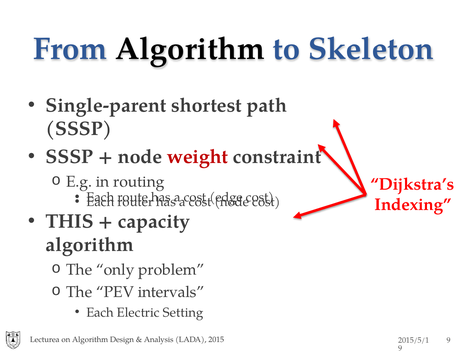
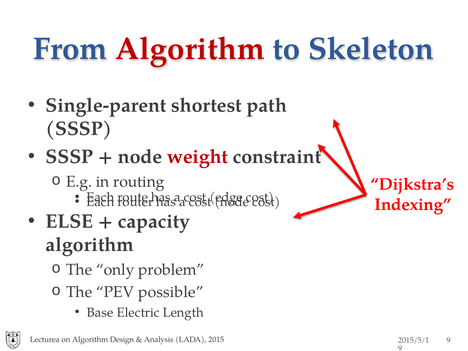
Algorithm colour: black -> red (190, 49)
THIS: THIS -> ELSE (69, 221)
intervals: intervals -> possible (171, 292)
Each: Each -> Base (100, 312)
Setting: Setting -> Length (183, 312)
